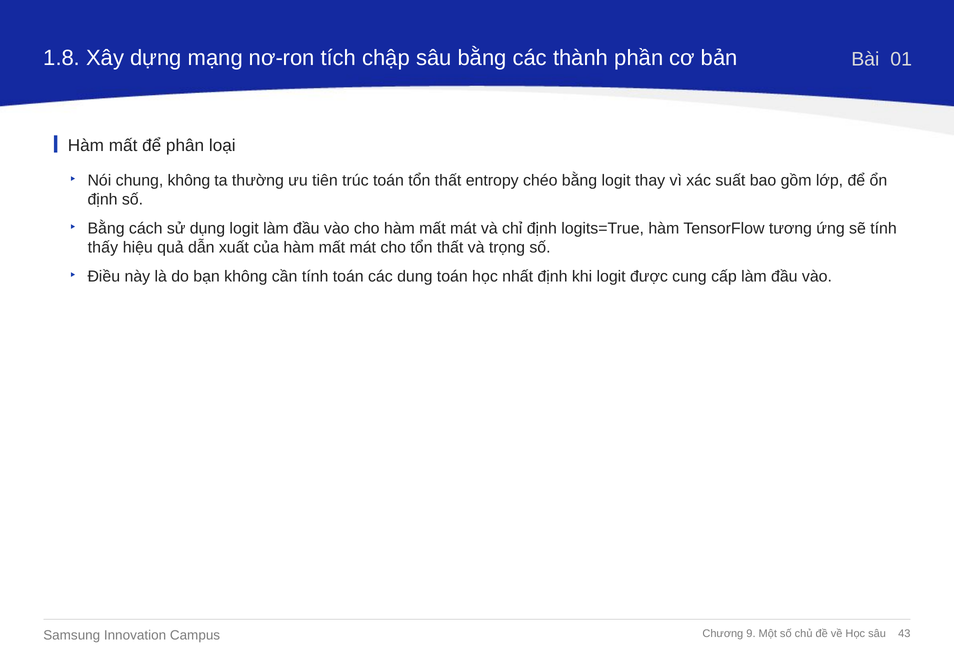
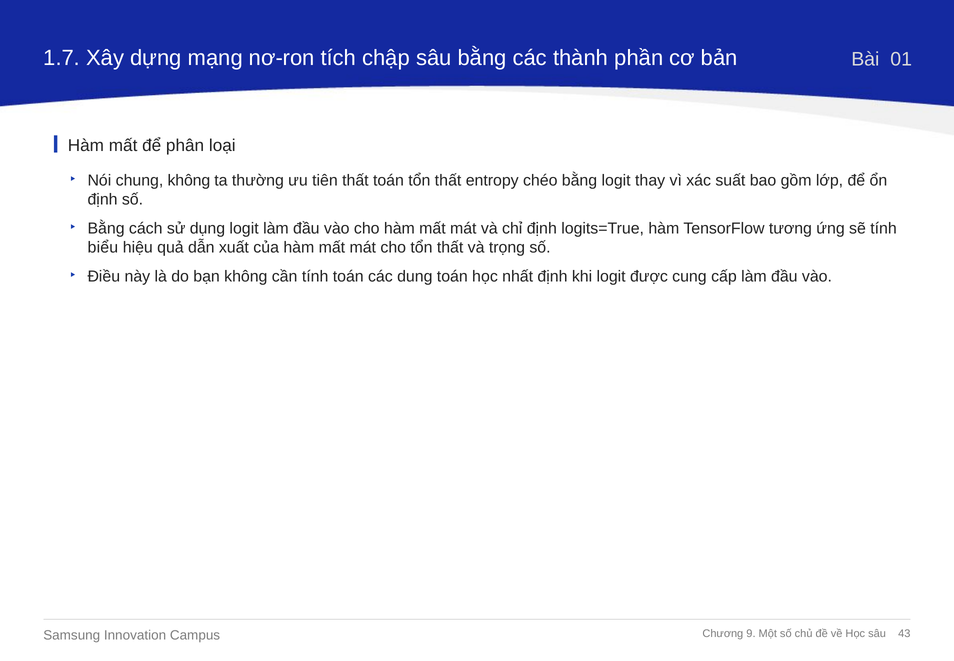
1.8: 1.8 -> 1.7 (62, 58)
tiên trúc: trúc -> thất (355, 180)
thấy: thấy -> biểu (103, 247)
